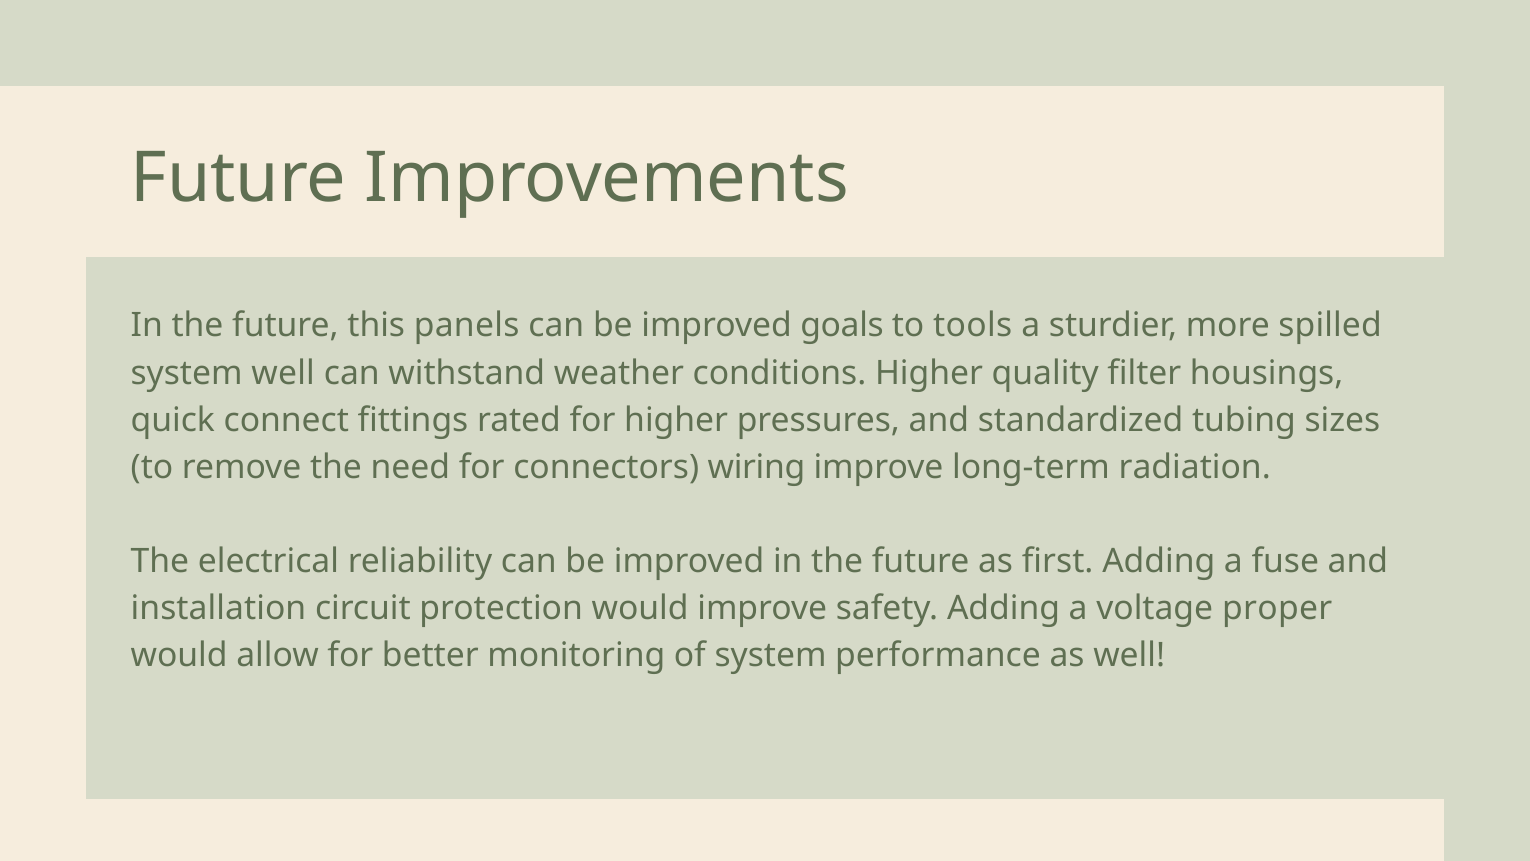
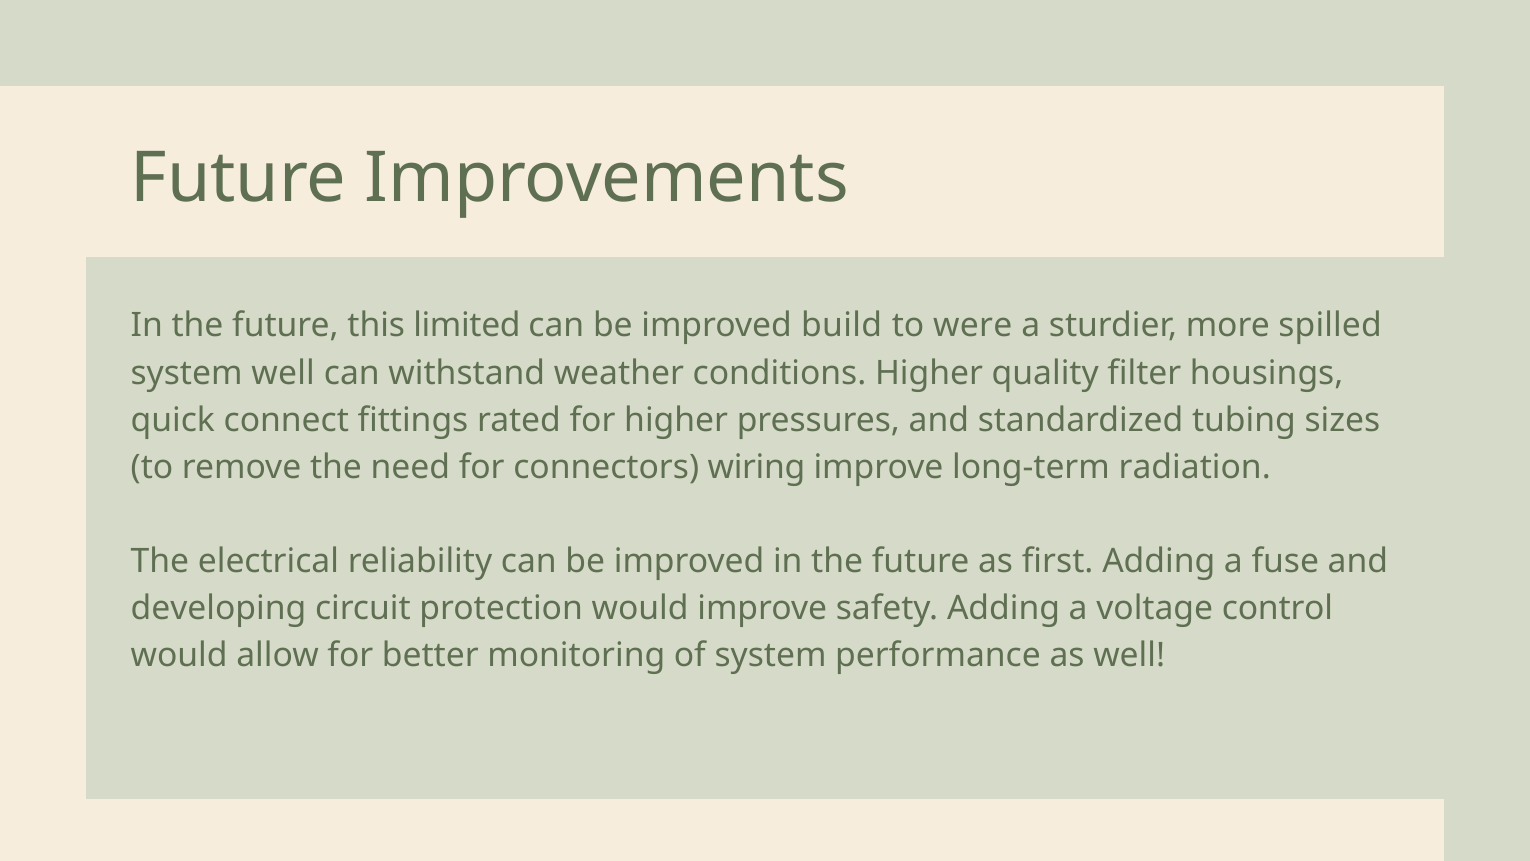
panels: panels -> limited (467, 326)
goals: goals -> build (842, 326)
tools: tools -> were (973, 326)
installation: installation -> developing (219, 608)
proper: proper -> control (1277, 608)
